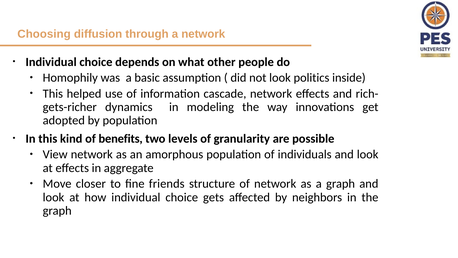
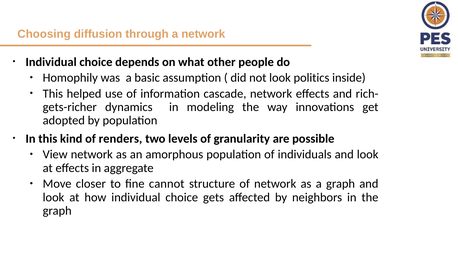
benefits: benefits -> renders (120, 139)
friends: friends -> cannot (167, 184)
